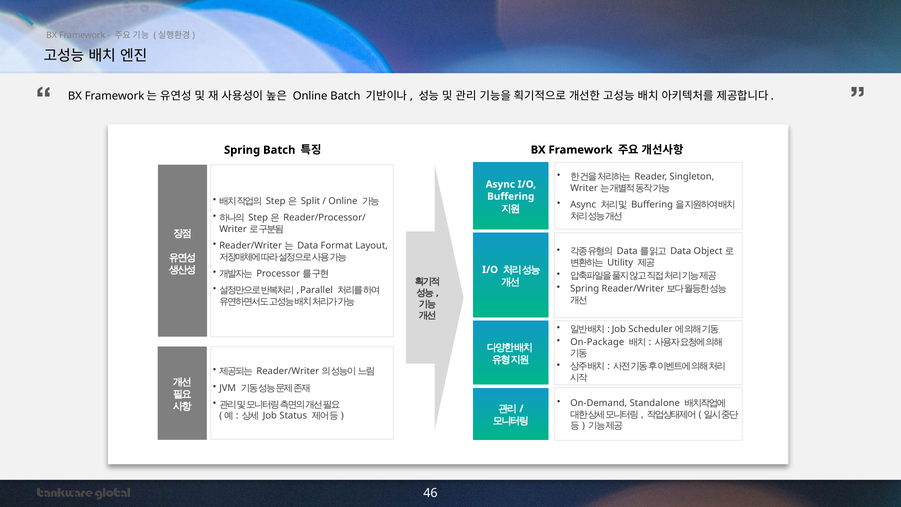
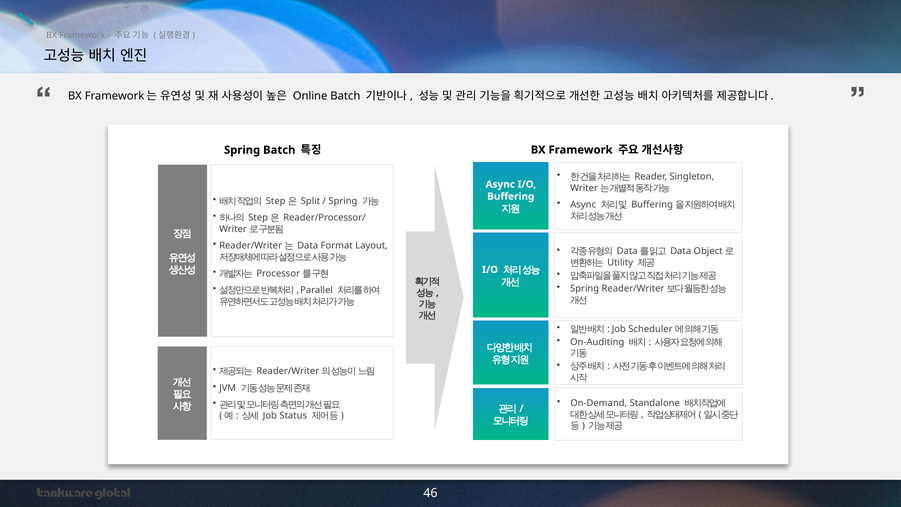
Online: Online -> Spring (343, 201)
On-Package: On-Package -> On-Auditing (597, 342)
